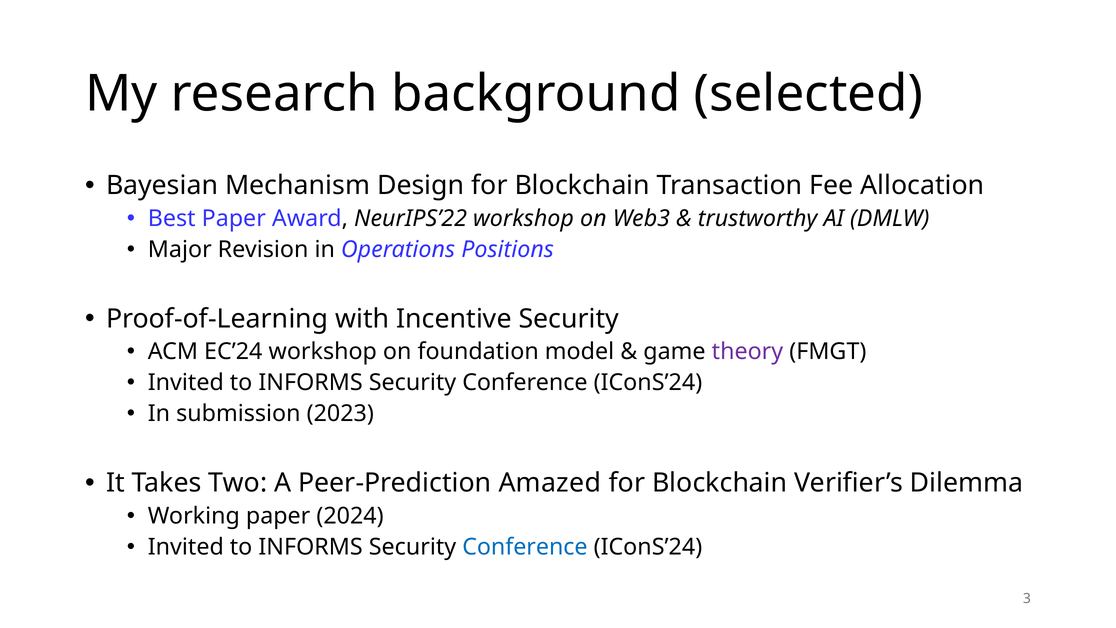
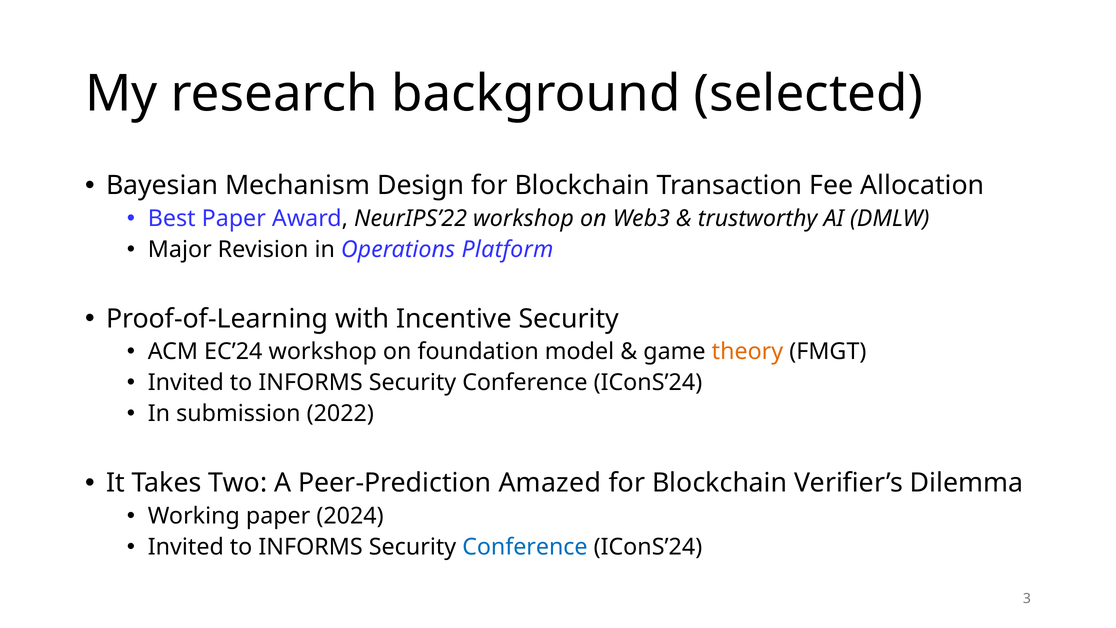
Positions: Positions -> Platform (507, 249)
theory colour: purple -> orange (747, 352)
2023: 2023 -> 2022 (340, 413)
